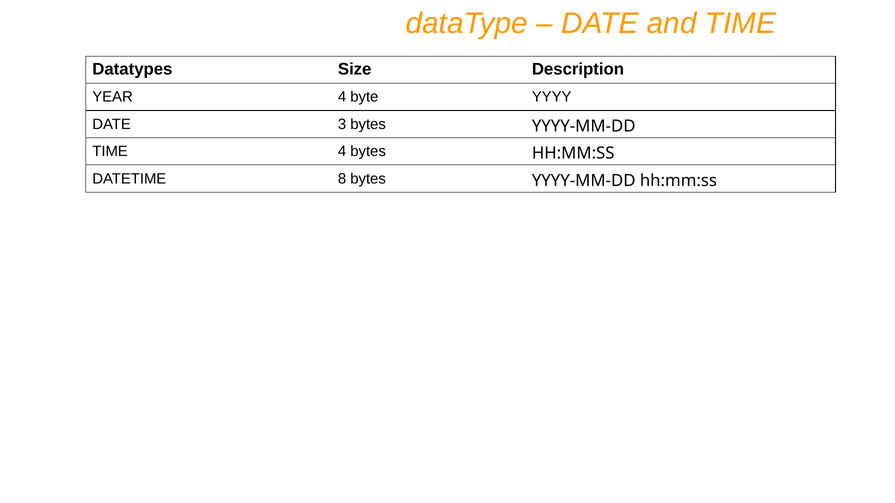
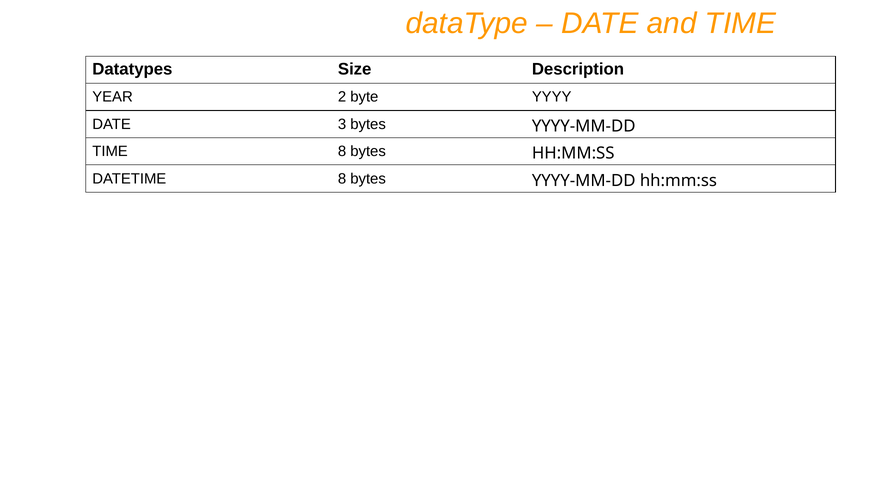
YEAR 4: 4 -> 2 (342, 97)
TIME 4: 4 -> 8 (342, 152)
